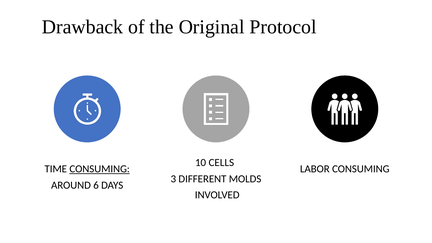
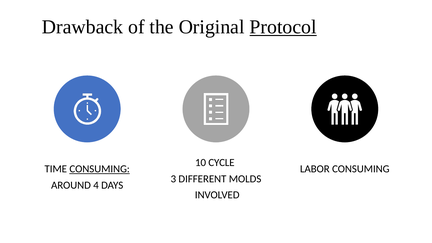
Protocol underline: none -> present (283, 27)
CELLS: CELLS -> CYCLE (221, 163)
6: 6 -> 4 (96, 185)
